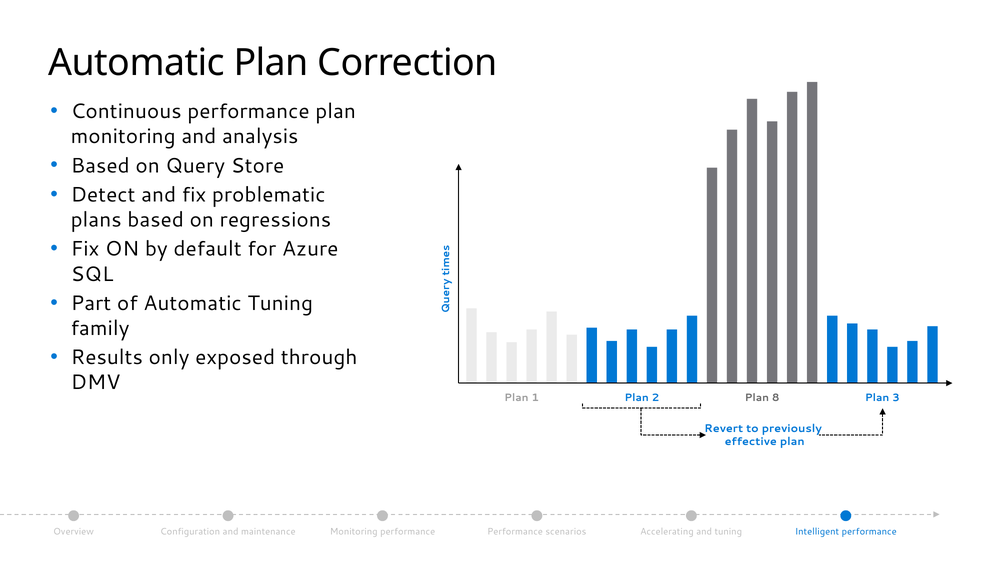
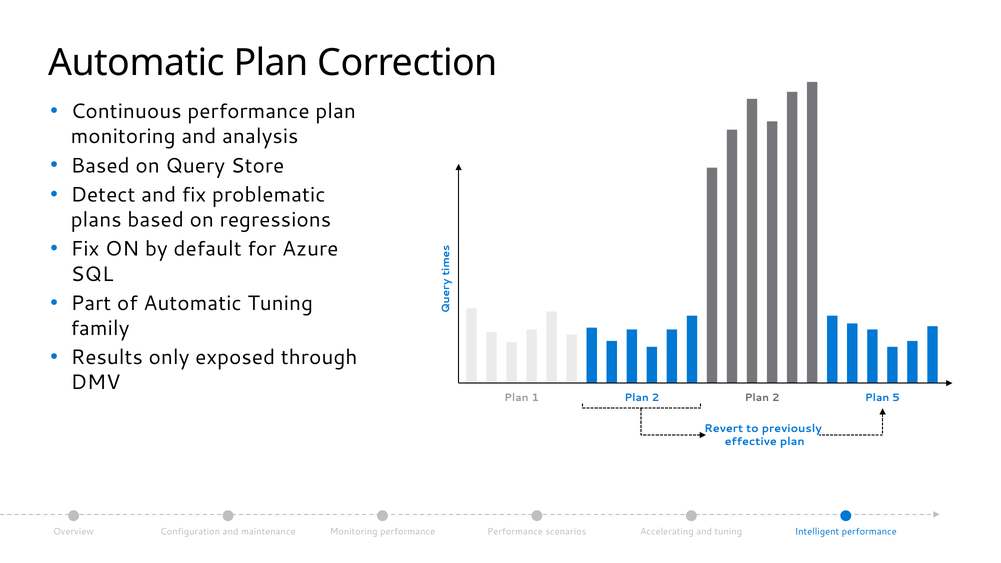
2 Plan 8: 8 -> 2 (776, 398)
3: 3 -> 5 (896, 398)
